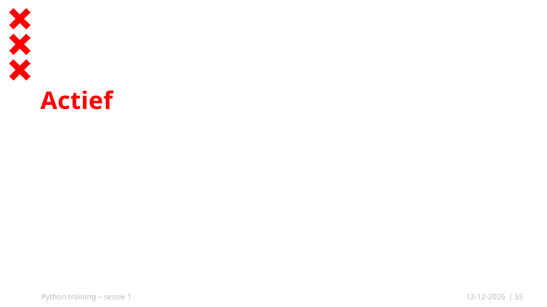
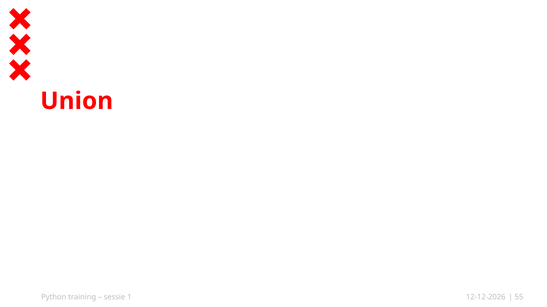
Actief: Actief -> Union (77, 101)
